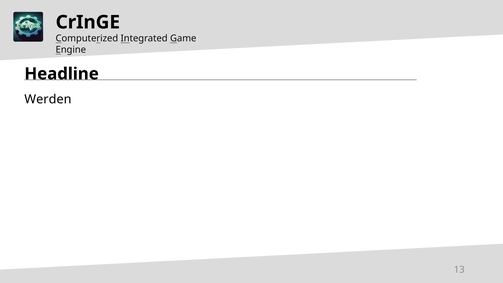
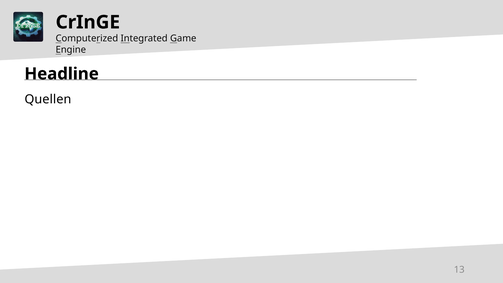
Werden: Werden -> Quellen (48, 99)
